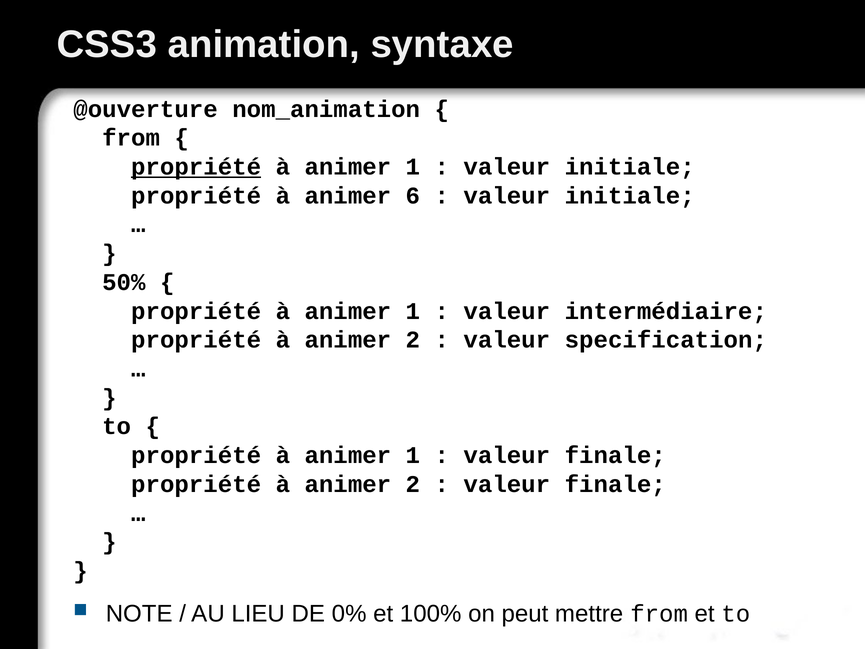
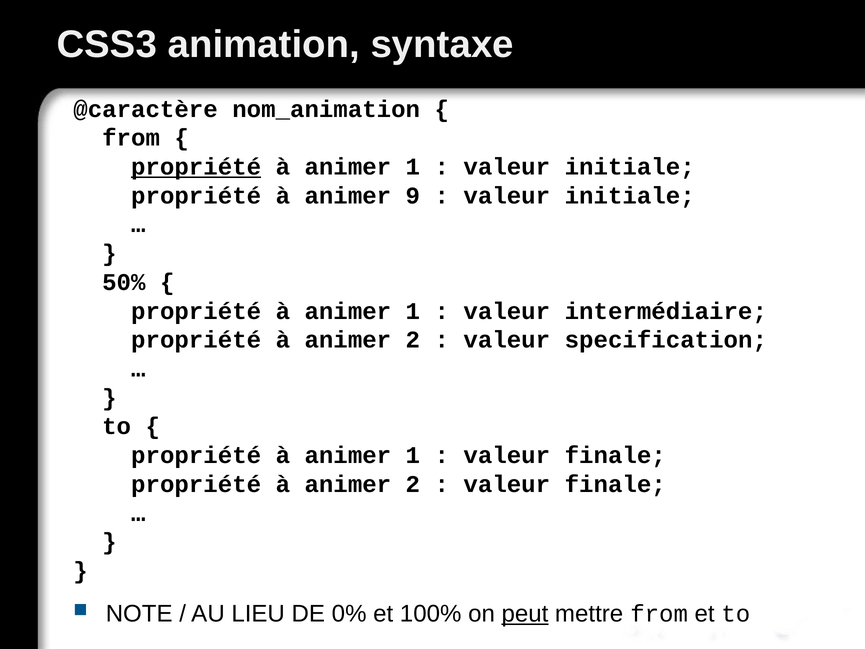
@ouverture: @ouverture -> @caractère (146, 109)
6: 6 -> 9 (413, 196)
peut underline: none -> present (525, 614)
